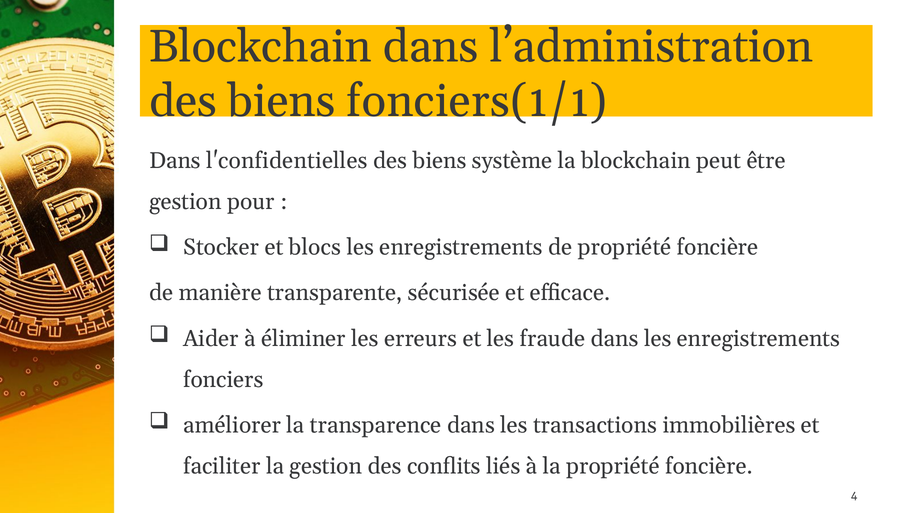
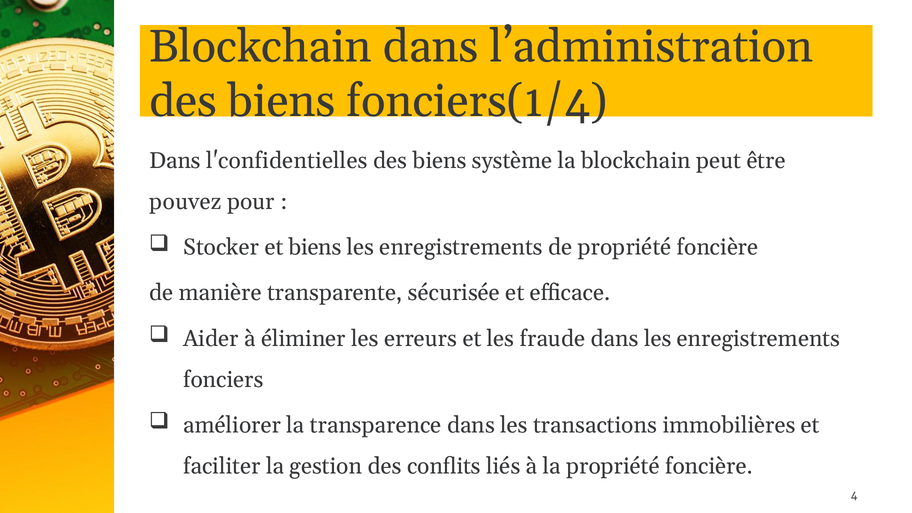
fonciers(1/1: fonciers(1/1 -> fonciers(1/4 (477, 101)
gestion: gestion -> pouvez (185, 202)
et blocs: blocs -> biens (315, 247)
